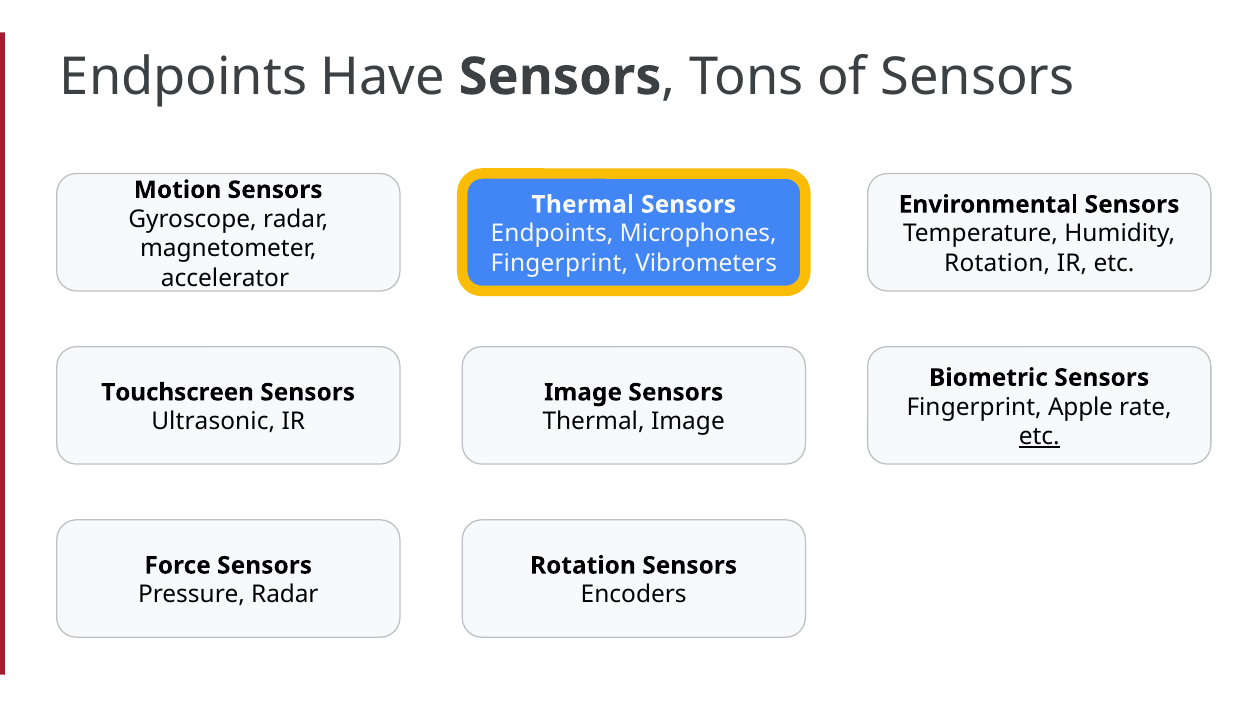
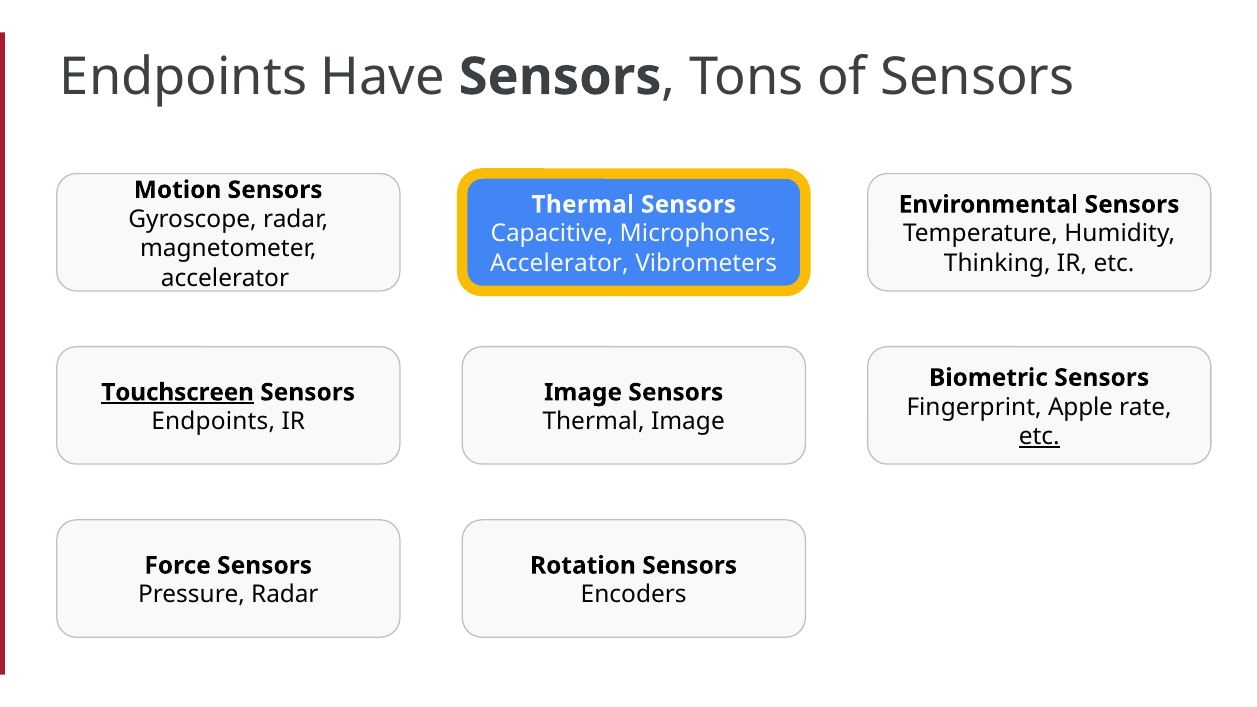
Endpoints: Endpoints -> Capacitive (552, 234)
Fingerprint: Fingerprint -> Accelerator (559, 263)
Rotation: Rotation -> Thinking (997, 263)
Touchscreen underline: none -> present (178, 392)
Ultrasonic: Ultrasonic -> Endpoints (213, 422)
